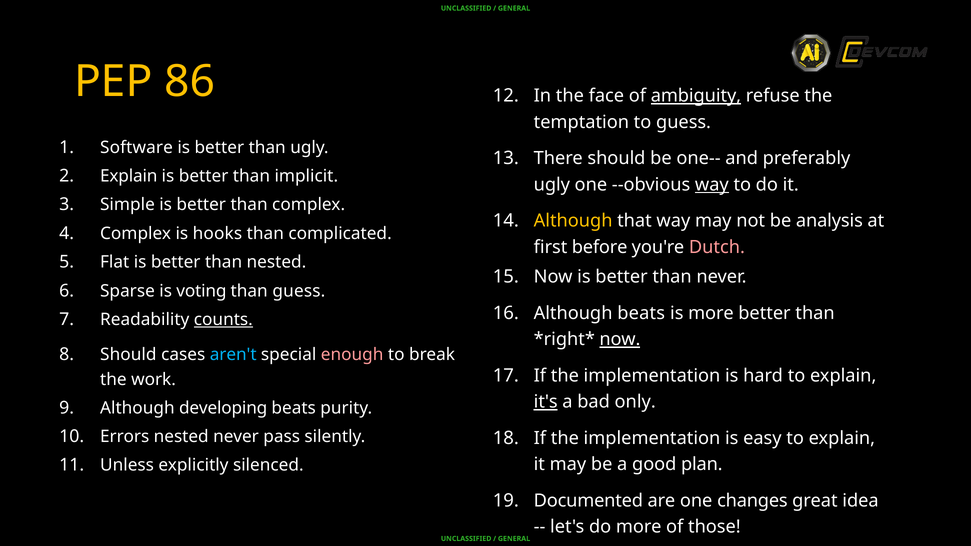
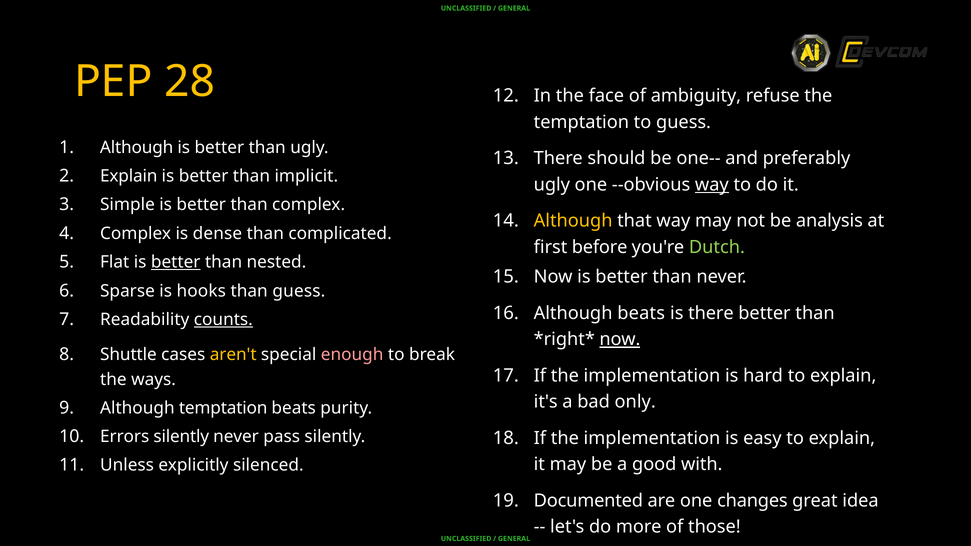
86: 86 -> 28 (190, 82)
ambiguity underline: present -> none (696, 96)
Software: Software -> Although (137, 147)
hooks: hooks -> dense (217, 234)
Dutch colour: pink -> light green (717, 247)
better underline: none -> present (176, 262)
voting: voting -> hooks (201, 291)
is more: more -> there (711, 313)
Should: Should -> Shuttle (128, 355)
aren't colour: light blue -> yellow (233, 355)
work: work -> ways (154, 380)
it's underline: present -> none (546, 402)
Although developing: developing -> temptation (223, 408)
Errors nested: nested -> silently (181, 437)
plan: plan -> with (702, 465)
